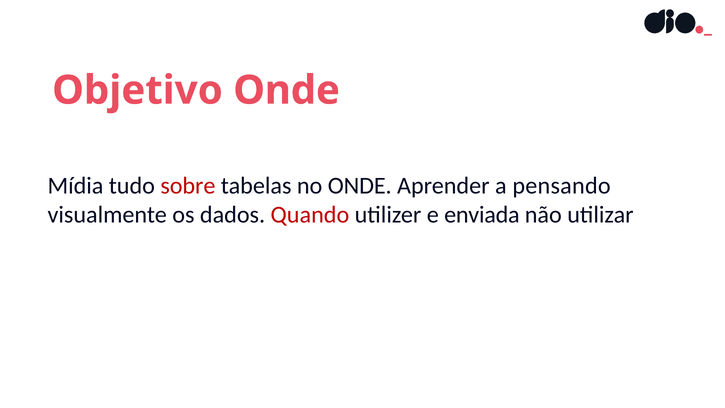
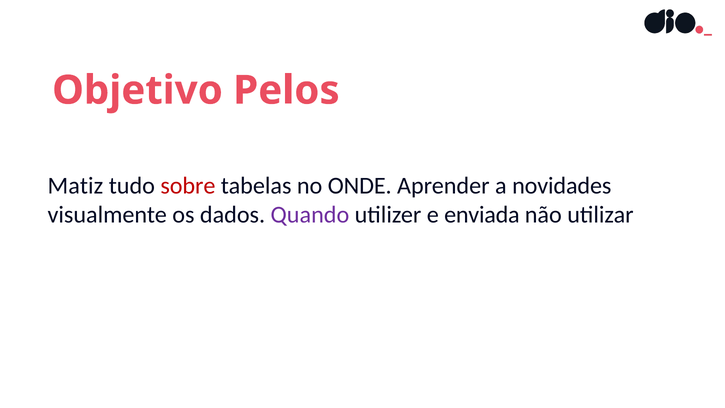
Objetivo Onde: Onde -> Pelos (286, 90)
Mídia: Mídia -> Matiz (75, 186)
pensando: pensando -> novidades (562, 186)
Quando colour: red -> purple (310, 215)
